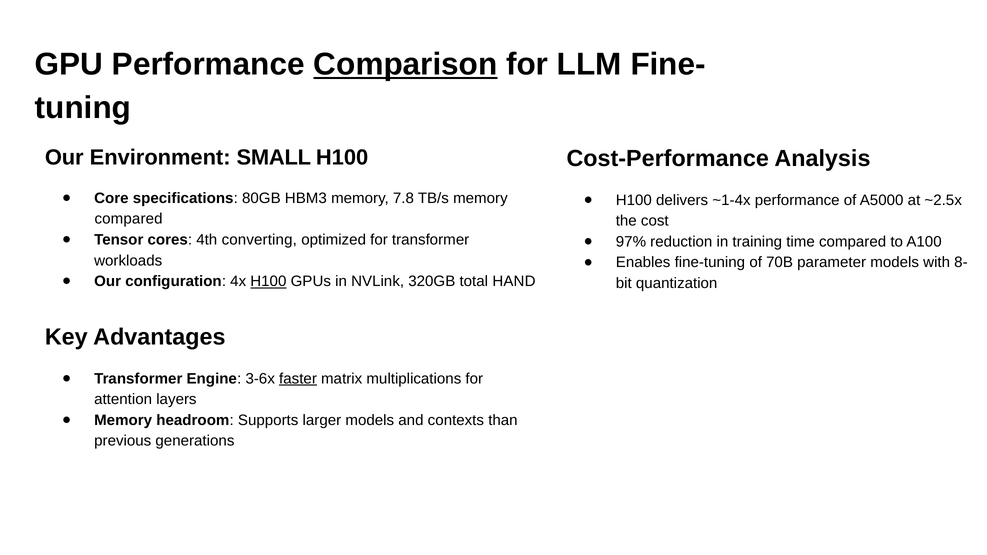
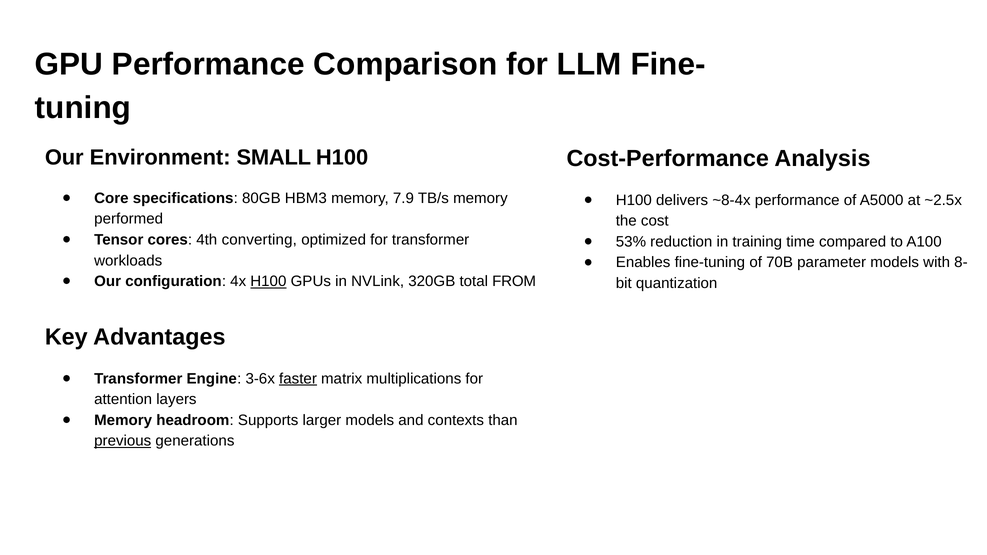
Comparison underline: present -> none (405, 65)
7.8: 7.8 -> 7.9 (403, 198)
~1-4x: ~1-4x -> ~8-4x (731, 200)
compared: compared -> performed (129, 219)
97%: 97% -> 53% (631, 242)
HAND: HAND -> FROM (514, 281)
previous underline: none -> present (123, 441)
